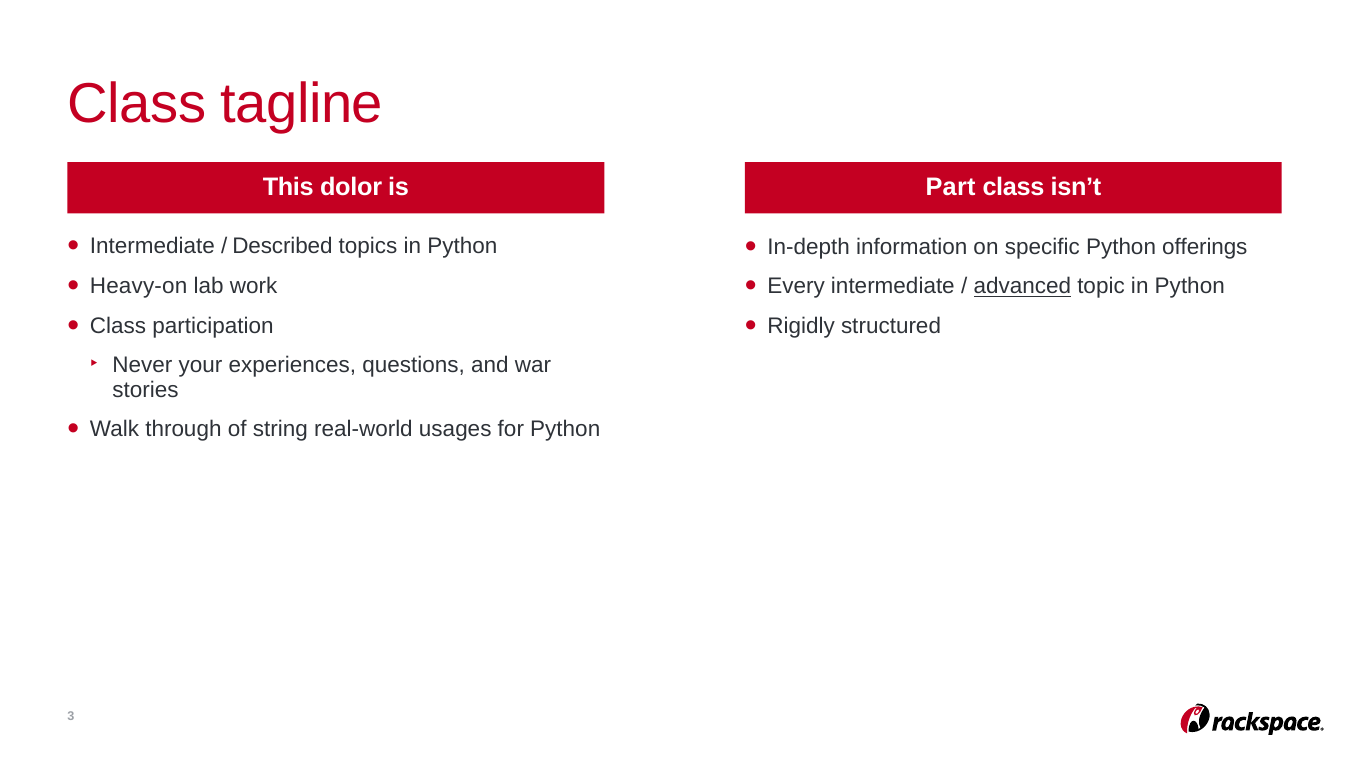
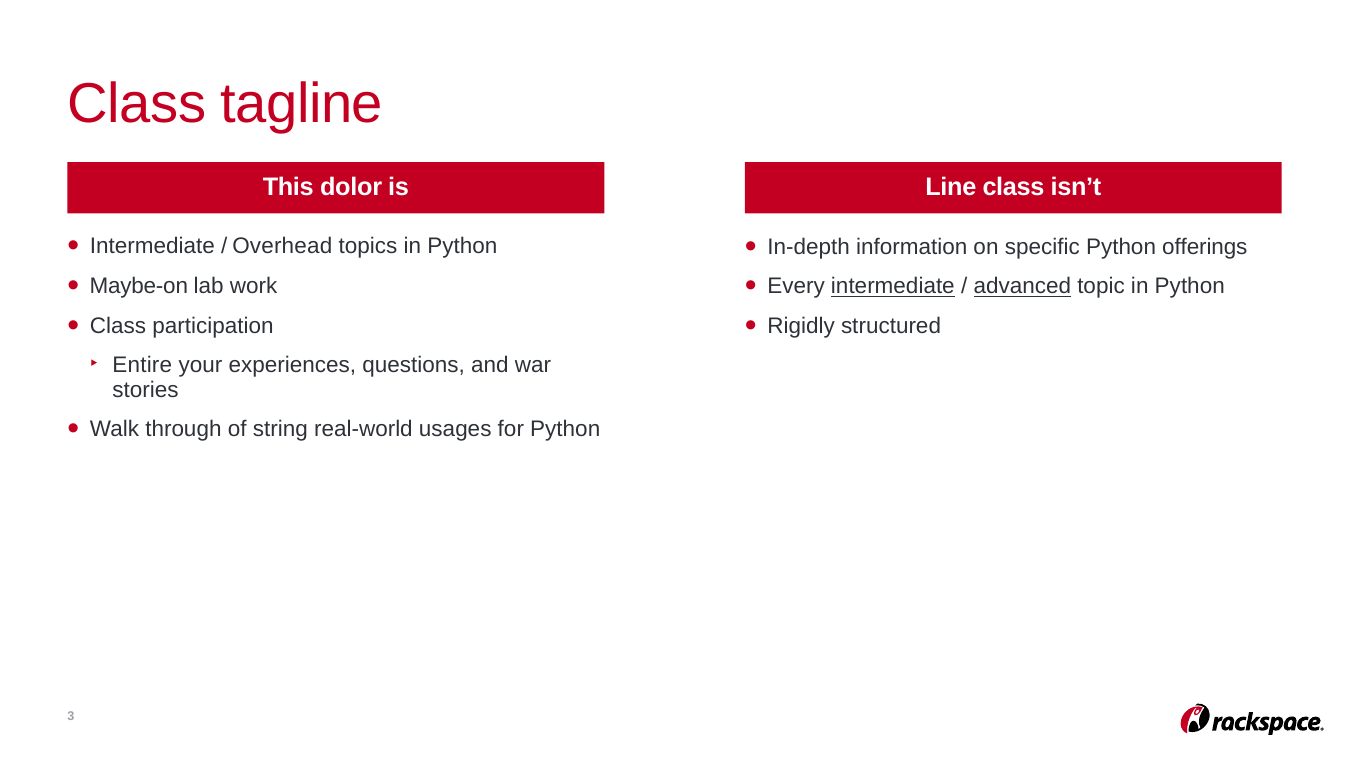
Part: Part -> Line (951, 187)
Described: Described -> Overhead (282, 246)
Heavy-on: Heavy-on -> Maybe-on (139, 286)
intermediate underline: none -> present (893, 286)
Never: Never -> Entire (142, 365)
